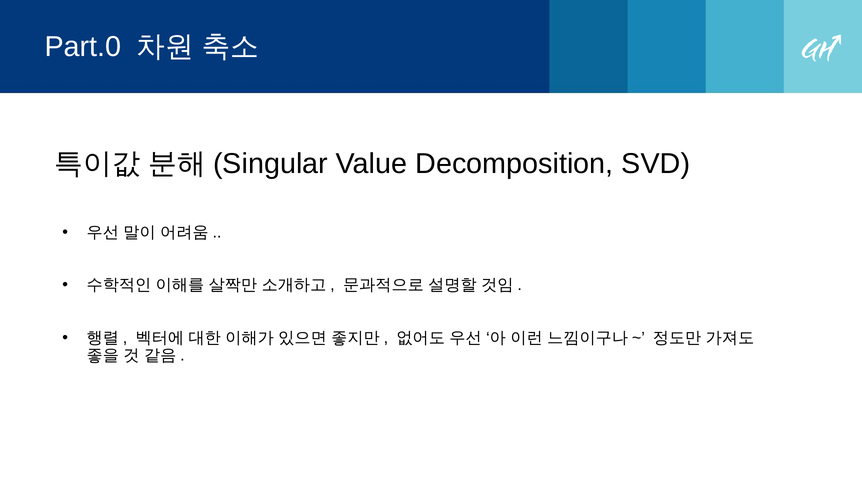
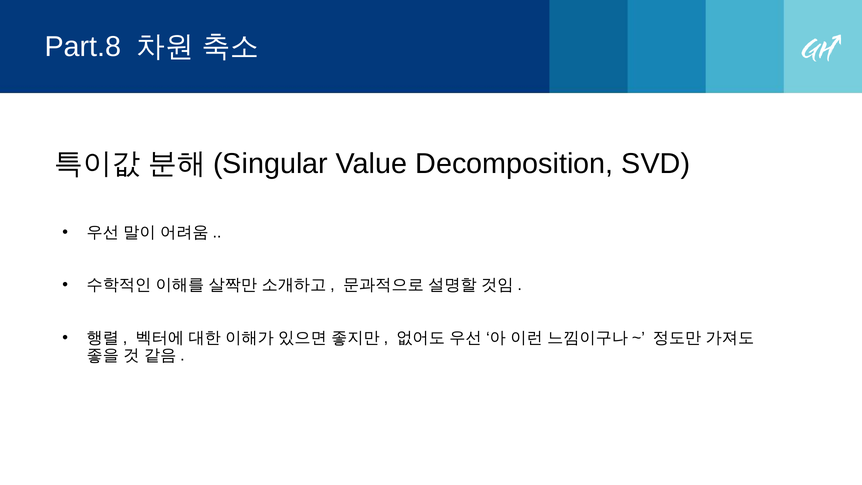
Part.0: Part.0 -> Part.8 (83, 47)
